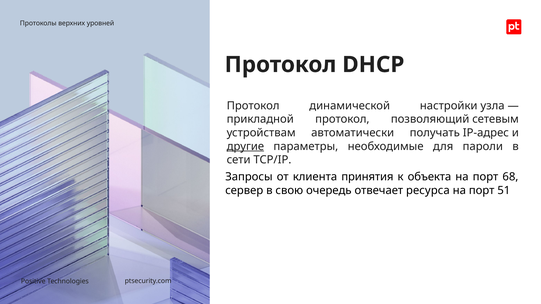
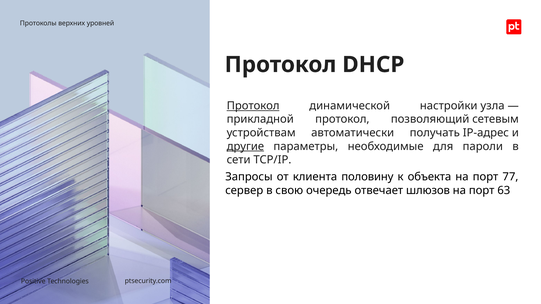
Протокол underline: none -> present (253, 106)
принятия: принятия -> половину (367, 177)
68: 68 -> 77 (510, 177)
ресурса: ресурса -> шлюзов (428, 191)
51: 51 -> 63 (504, 191)
